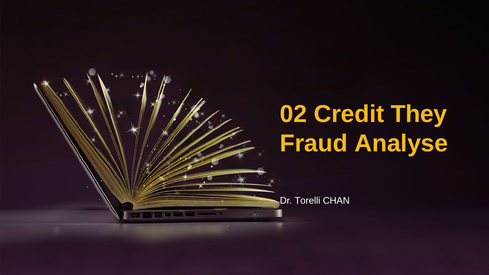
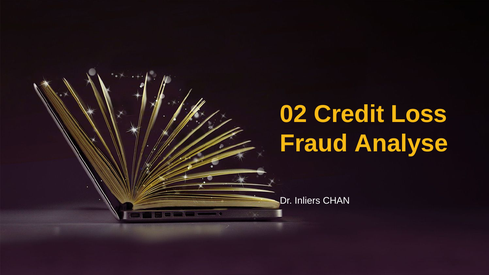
They: They -> Loss (419, 114)
Torelli: Torelli -> Inliers (307, 201)
